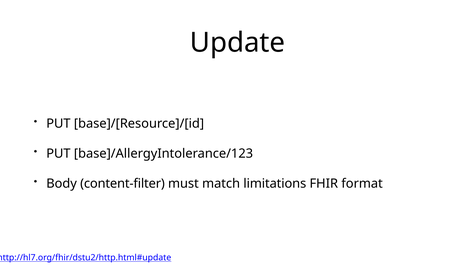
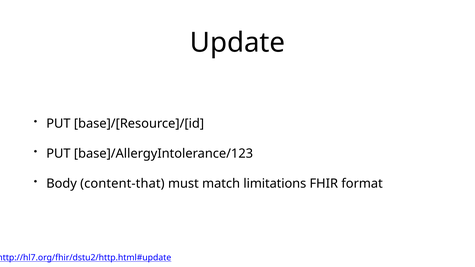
content-filter: content-filter -> content-that (122, 184)
